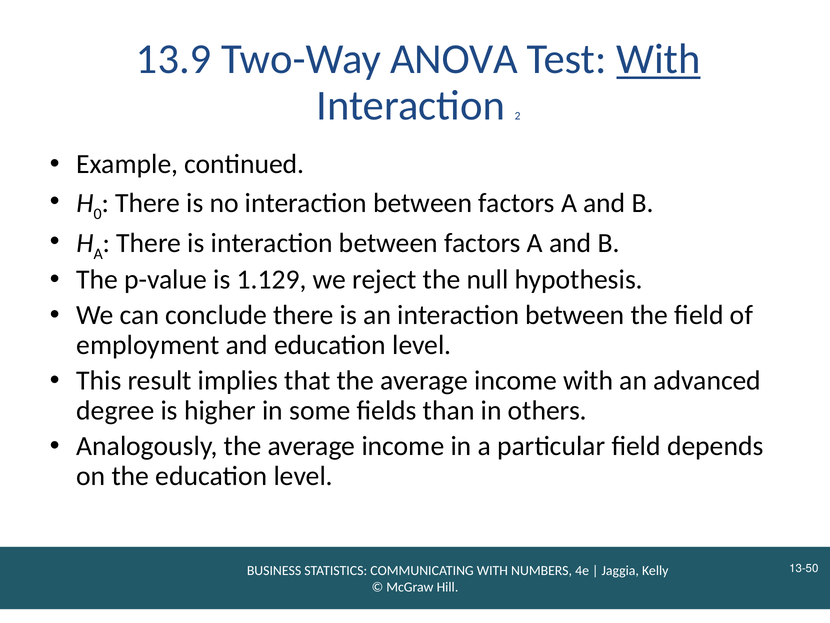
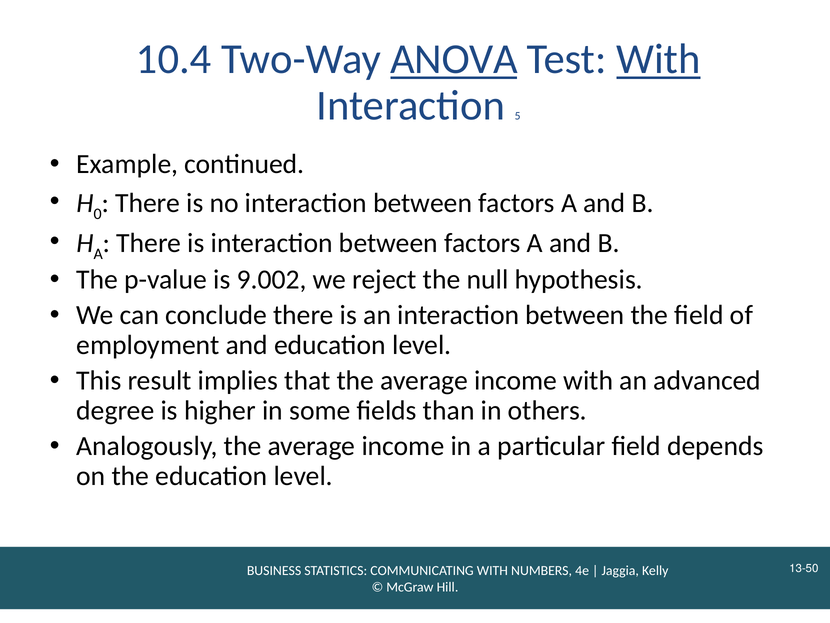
13.9: 13.9 -> 10.4 (174, 59)
ANOVA underline: none -> present (454, 59)
2: 2 -> 5 (518, 116)
1.129: 1.129 -> 9.002 (272, 279)
